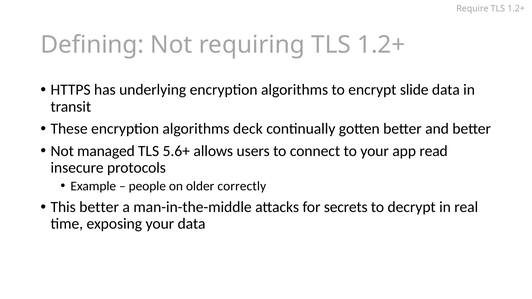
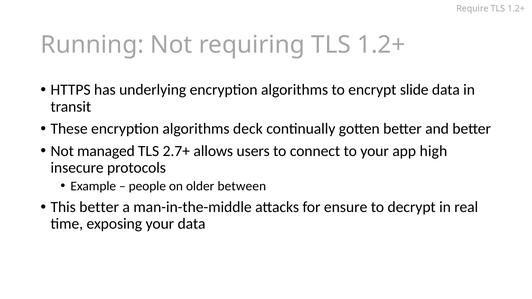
Defining: Defining -> Running (92, 45)
5.6+: 5.6+ -> 2.7+ (176, 151)
read: read -> high (433, 151)
correctly: correctly -> between (242, 186)
secrets: secrets -> ensure (346, 207)
